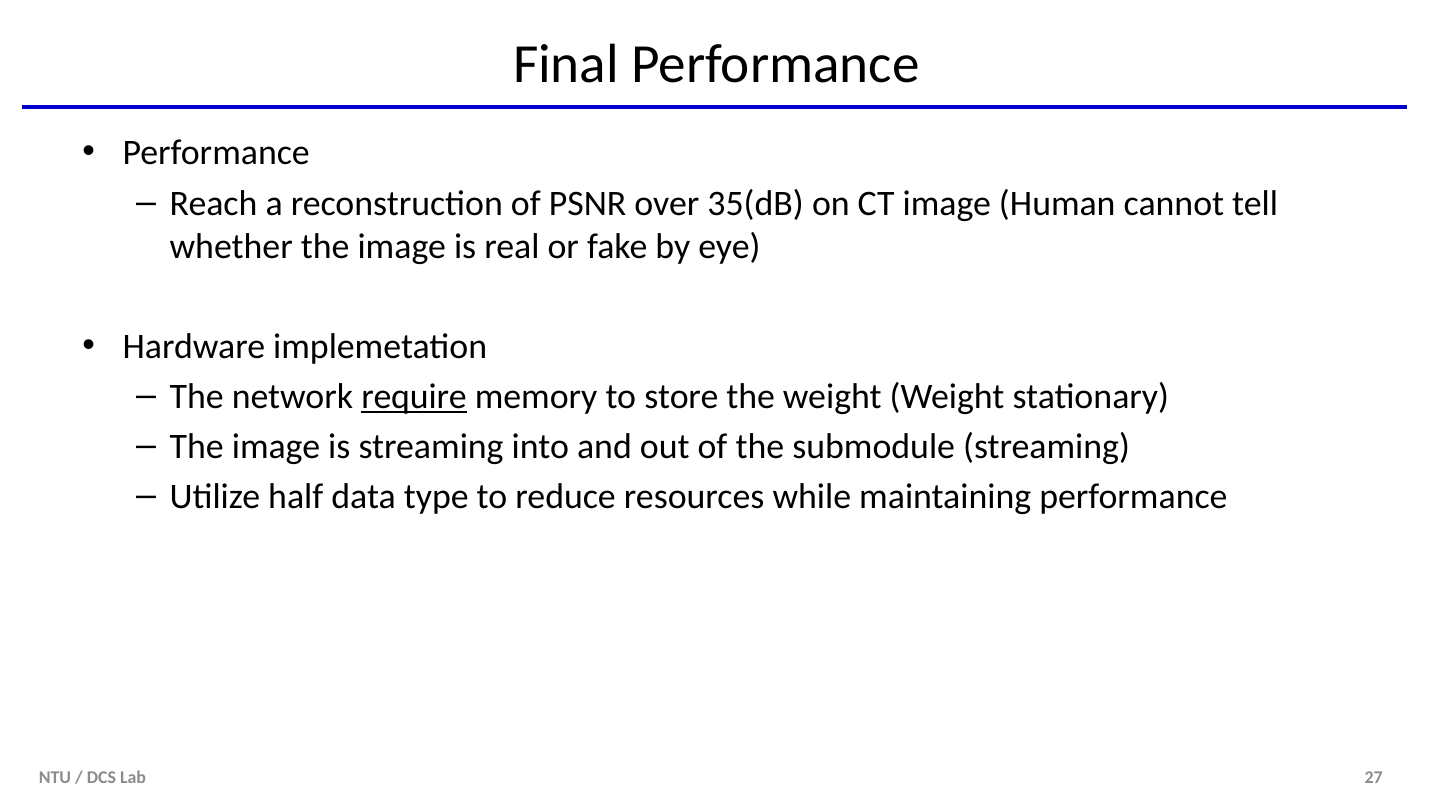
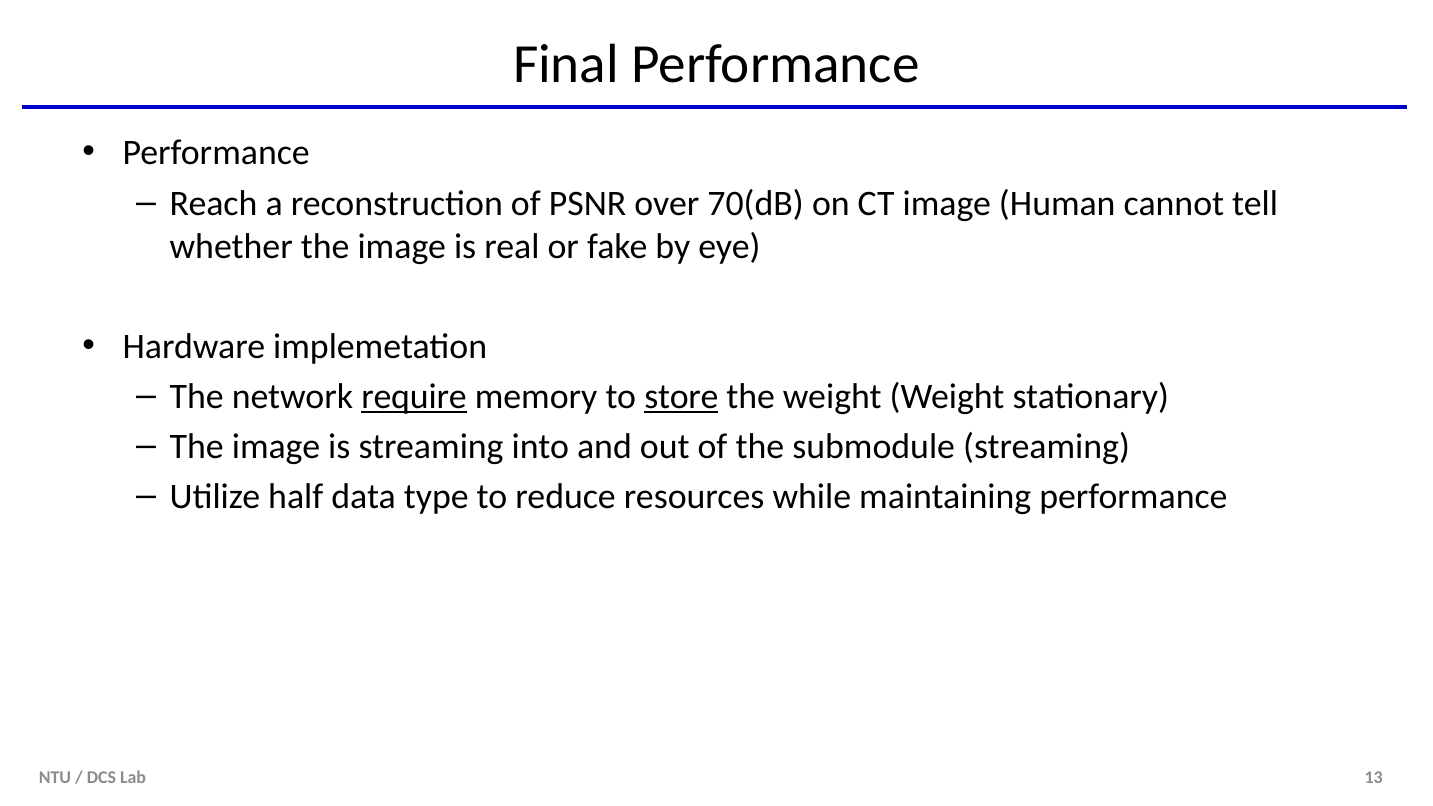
35(dB: 35(dB -> 70(dB (756, 203)
store underline: none -> present (681, 397)
27: 27 -> 13 (1374, 778)
